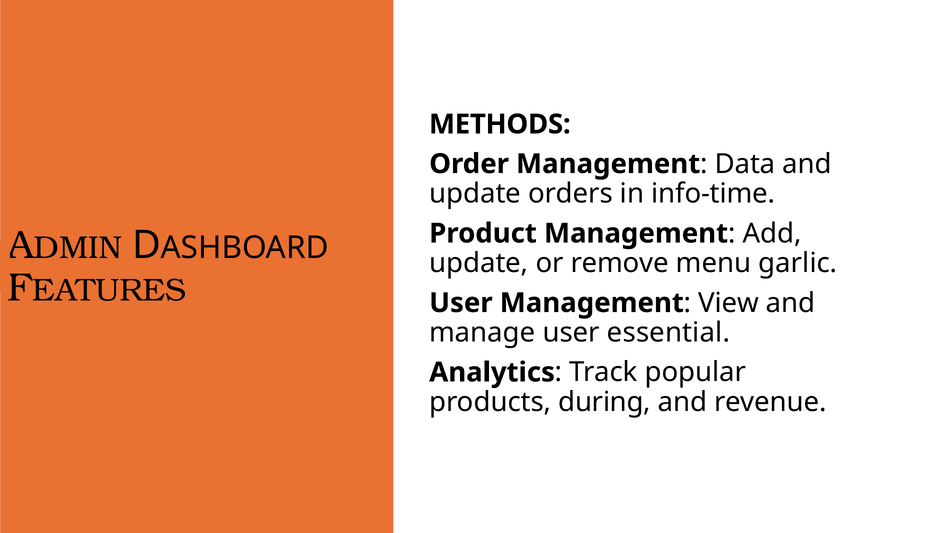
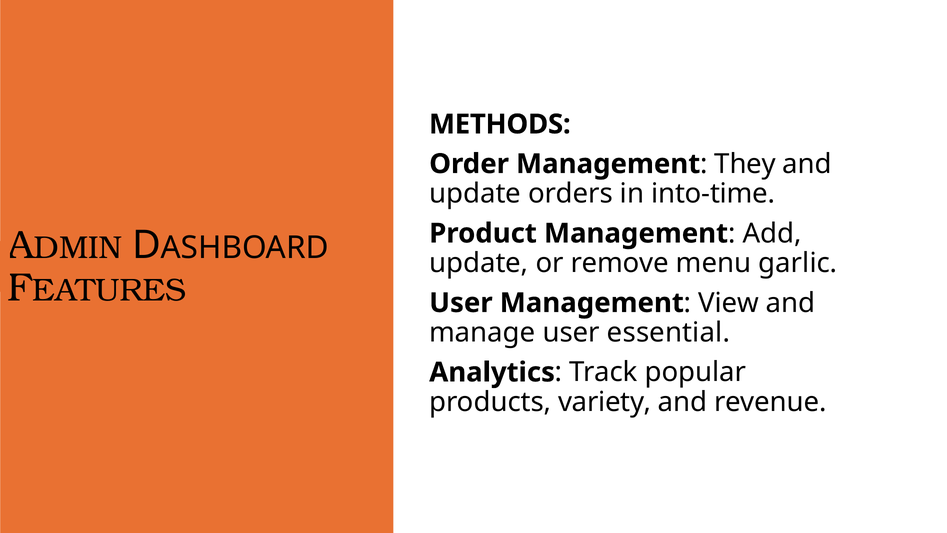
Data: Data -> They (745, 164)
info-time: info-time -> into-time (713, 194)
during: during -> variety (605, 402)
